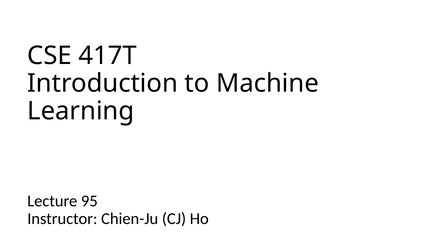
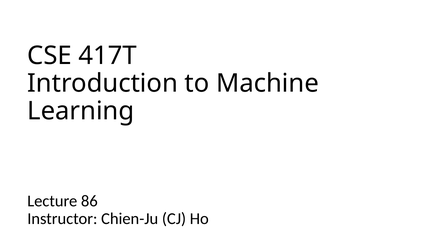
95: 95 -> 86 (89, 201)
